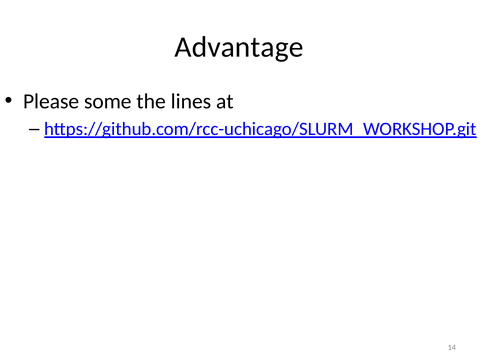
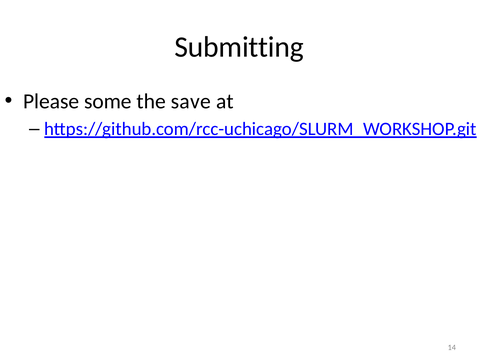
Advantage: Advantage -> Submitting (239, 47)
lines: lines -> save (191, 101)
